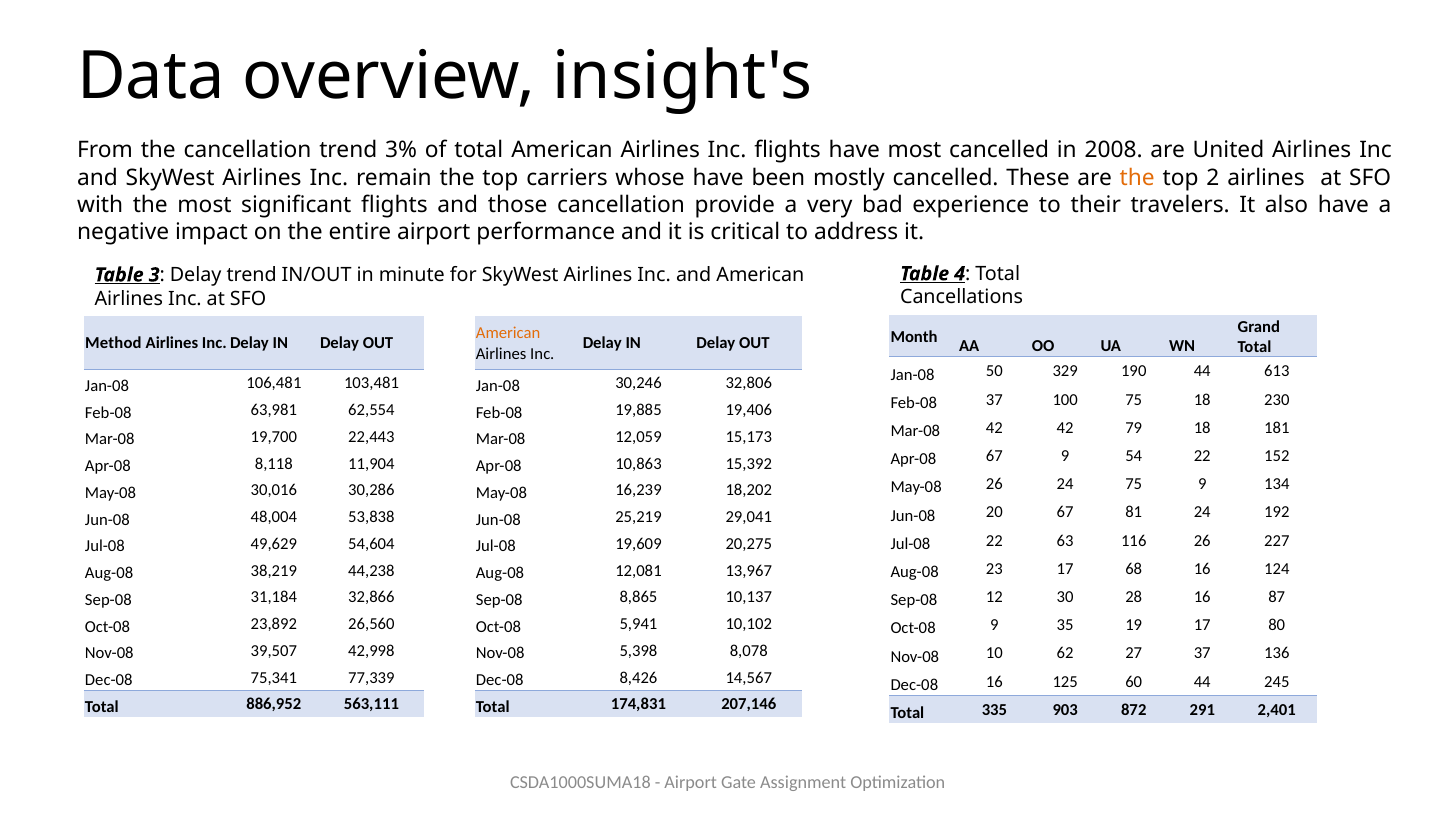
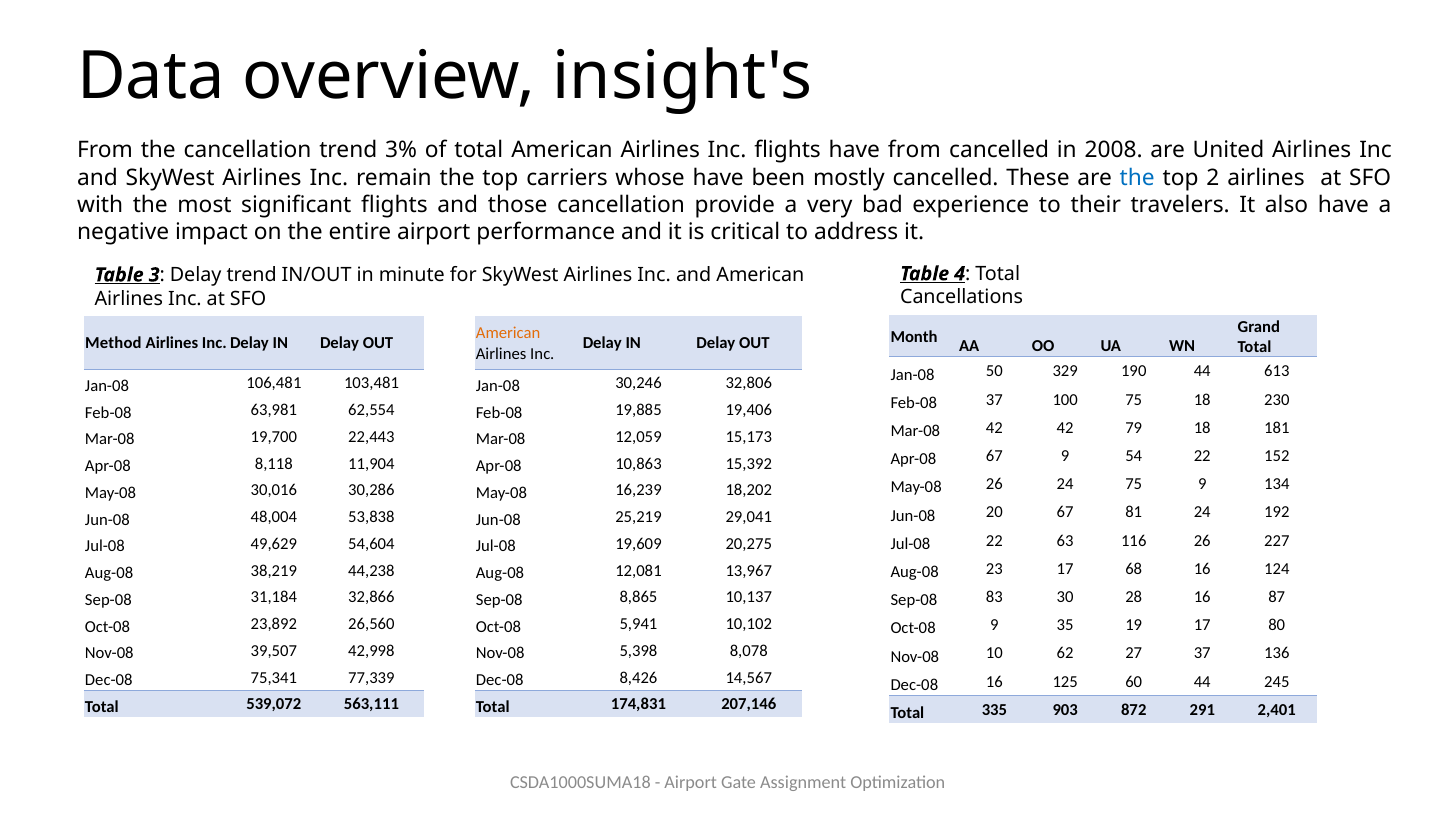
have most: most -> from (914, 150)
the colour: orange -> blue (1137, 178)
12: 12 -> 83 (994, 597)
886,952: 886,952 -> 539,072 (274, 704)
